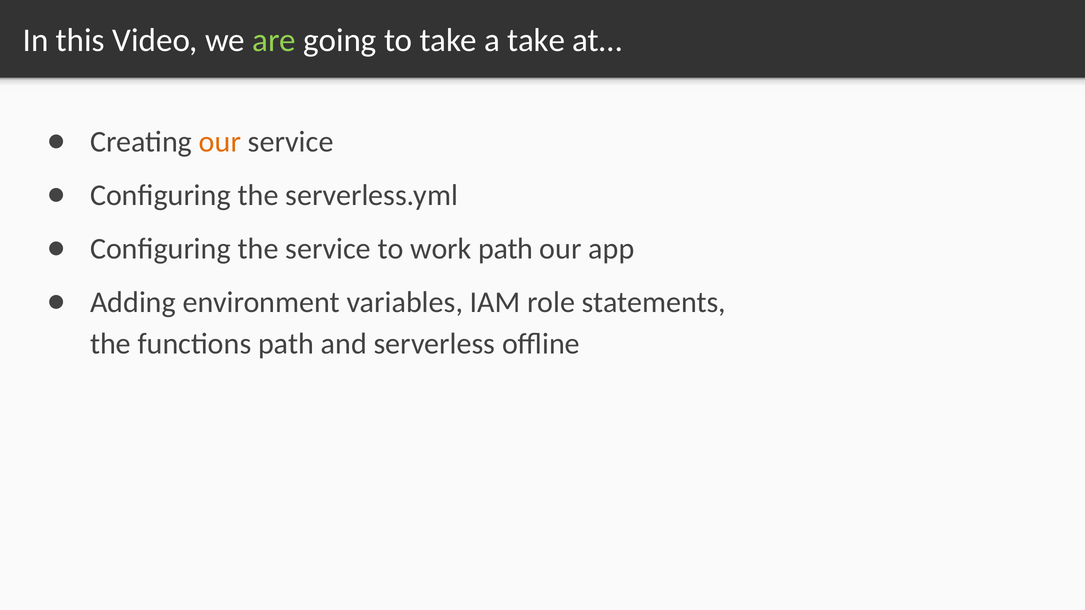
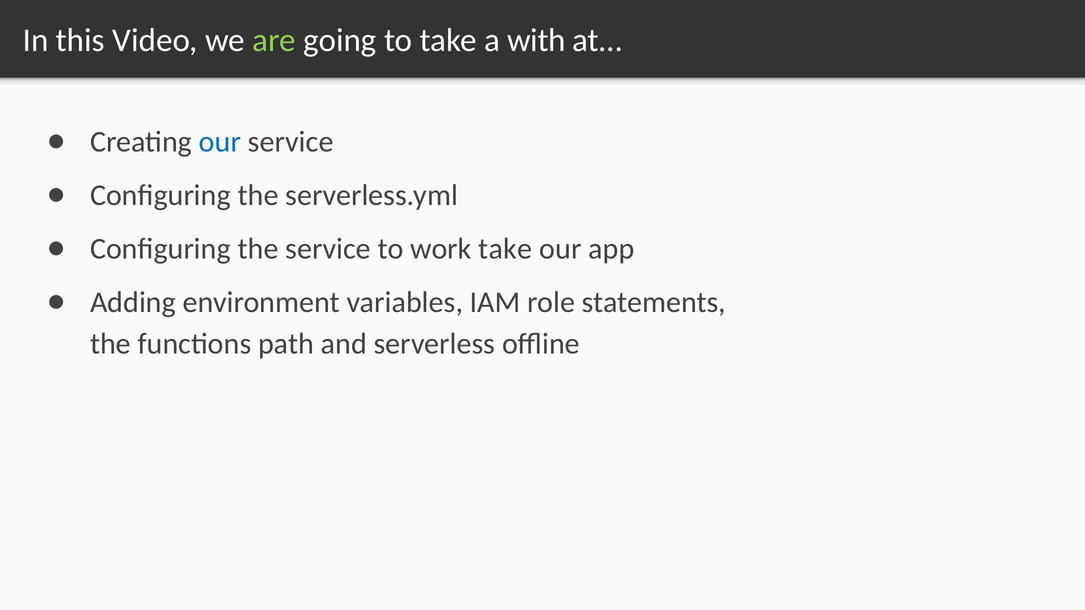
a take: take -> with (536, 40)
our colour: orange -> blue (220, 142)
work path: path -> take (505, 249)
